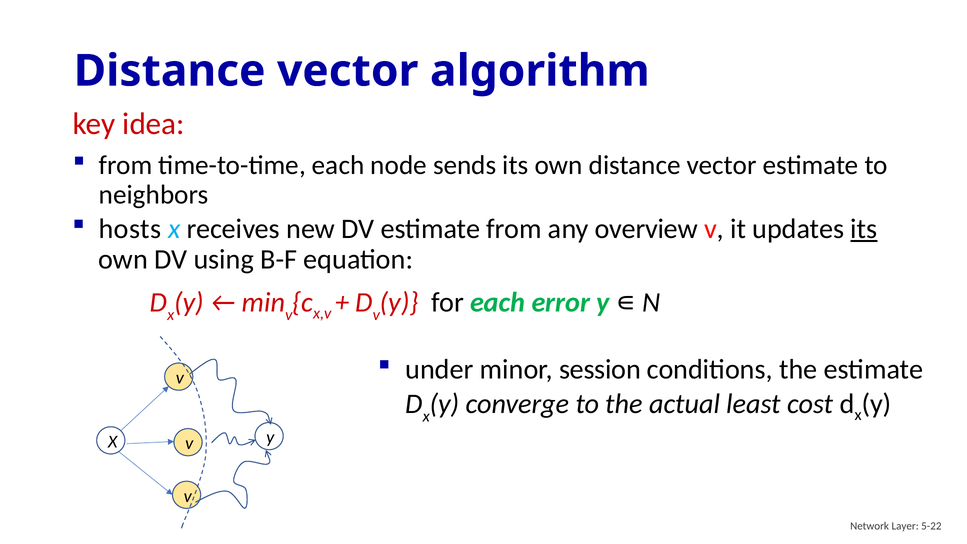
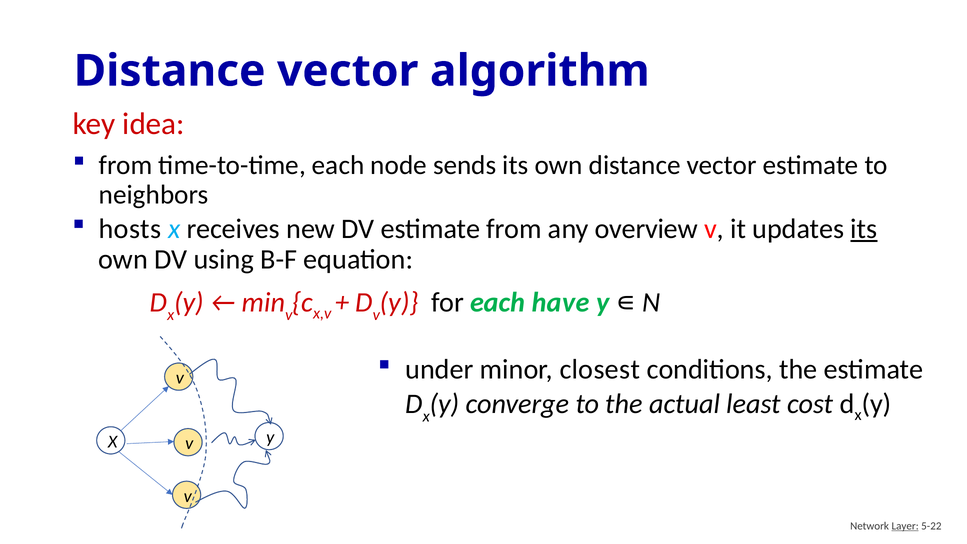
error: error -> have (561, 302)
session: session -> closest (600, 370)
Layer underline: none -> present (905, 526)
